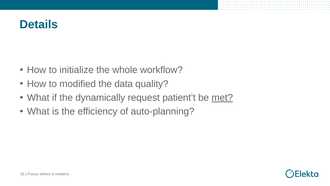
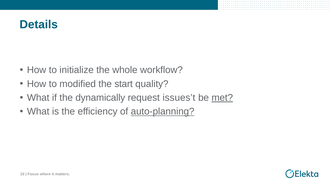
data: data -> start (124, 84)
patient’t: patient’t -> issues’t (179, 98)
auto-planning underline: none -> present (163, 111)
